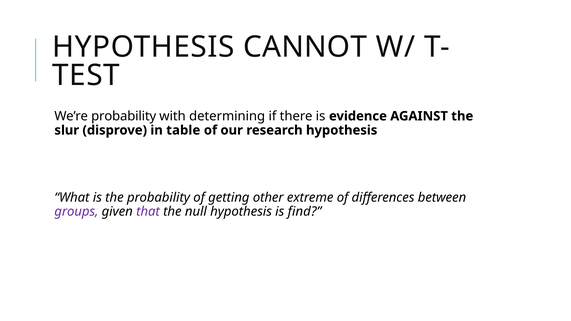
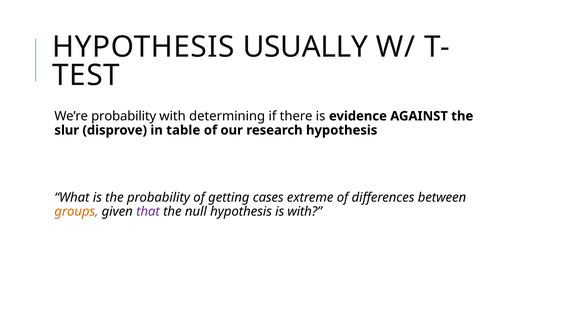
CANNOT: CANNOT -> USUALLY (305, 47)
other: other -> cases (268, 198)
groups colour: purple -> orange (76, 212)
is find: find -> with (305, 212)
